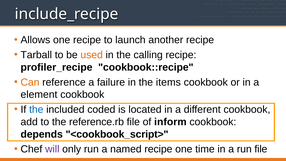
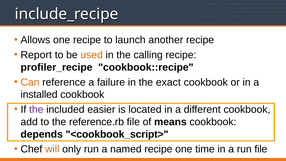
Tarball: Tarball -> Report (36, 55)
items: items -> exact (168, 82)
element: element -> installed (39, 95)
the colour: blue -> purple (36, 109)
coded: coded -> easier (101, 109)
inform: inform -> means (170, 122)
will colour: purple -> orange (52, 149)
